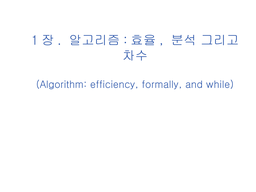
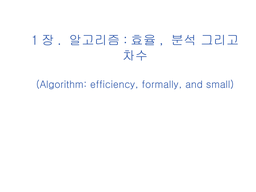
while: while -> small (220, 85)
